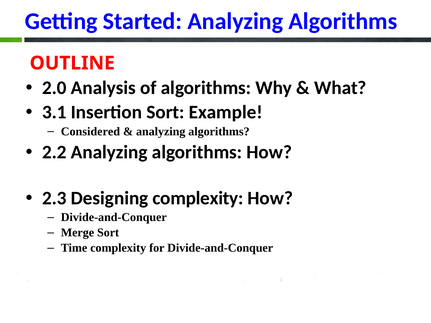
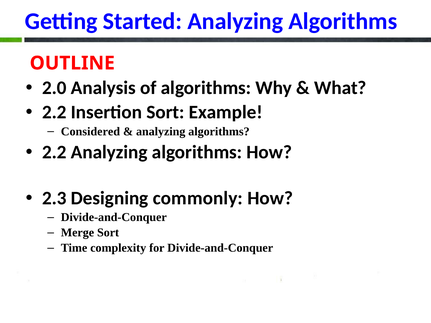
3.1: 3.1 -> 2.2 (54, 112)
Designing complexity: complexity -> commonly (198, 198)
